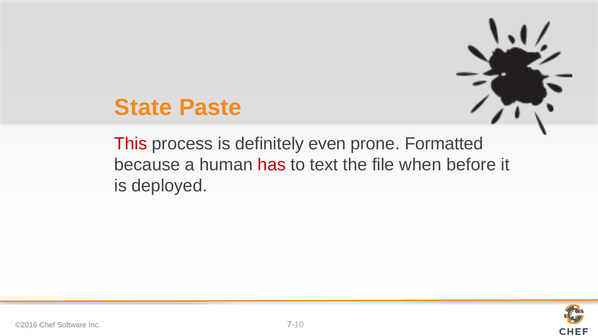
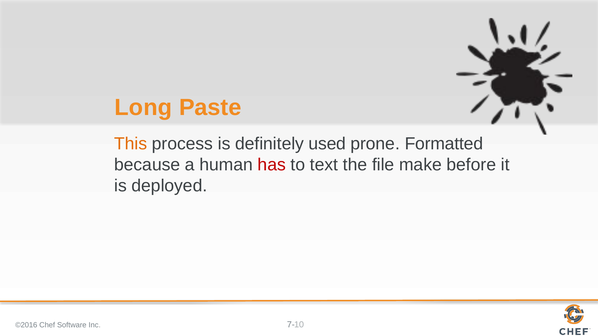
State: State -> Long (143, 108)
This colour: red -> orange (131, 144)
even: even -> used (327, 144)
when: when -> make (420, 165)
